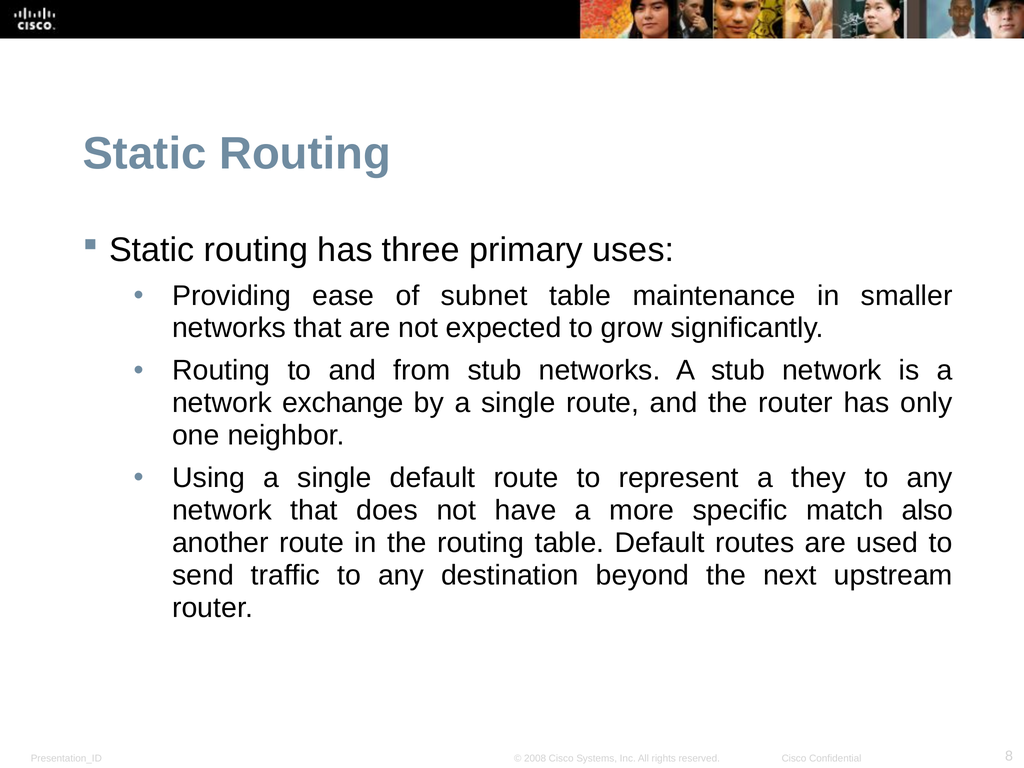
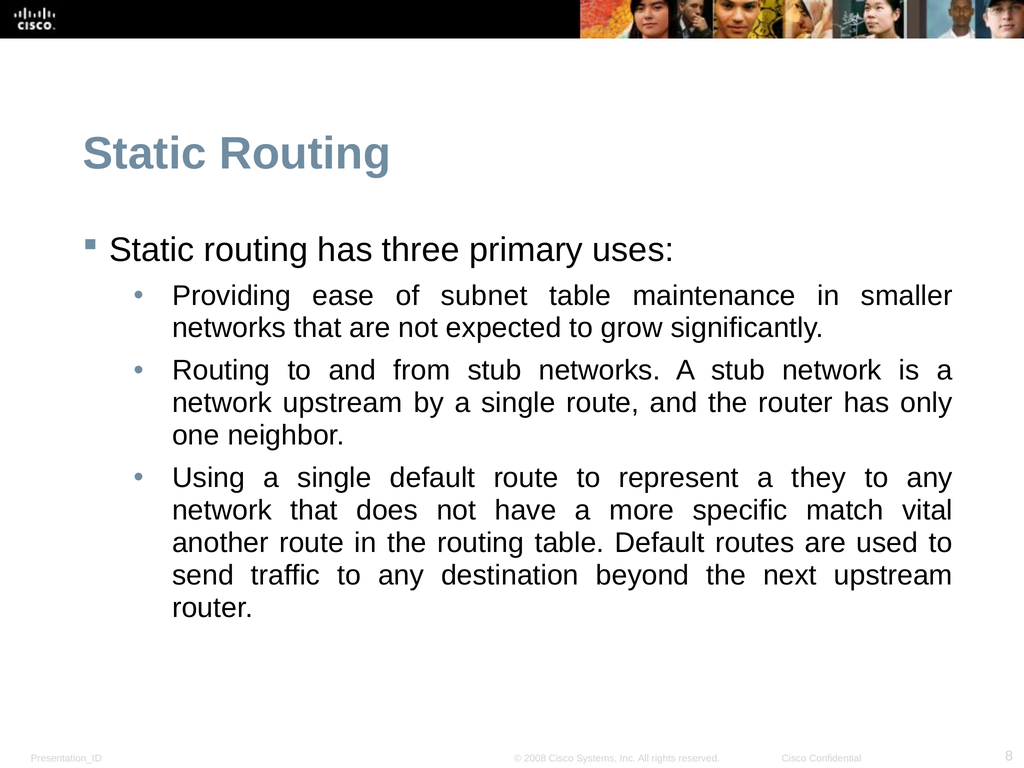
network exchange: exchange -> upstream (343, 403)
also: also -> vital (927, 510)
